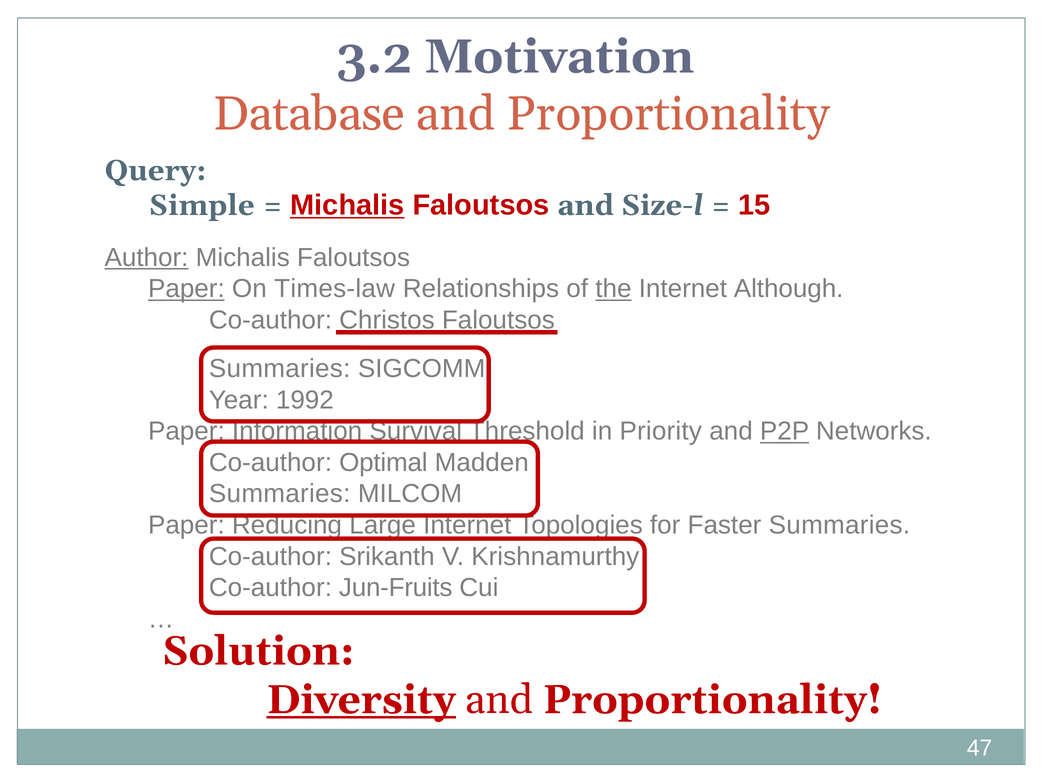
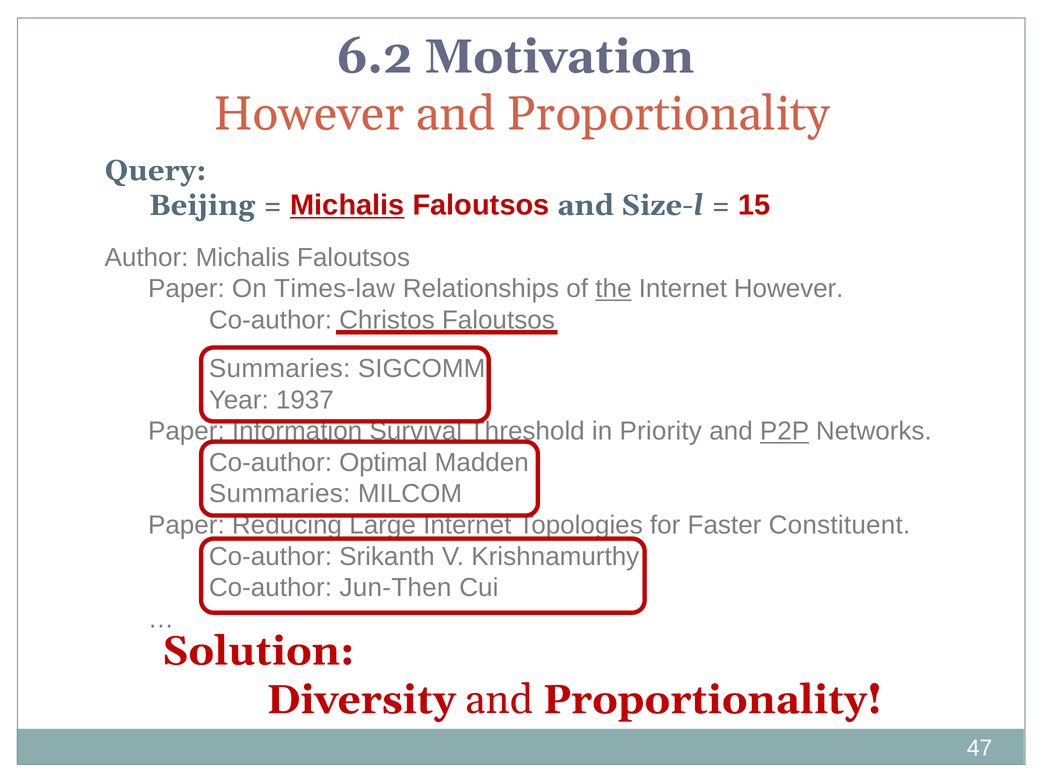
3.2: 3.2 -> 6.2 (375, 57)
Database: Database -> However (309, 114)
Simple: Simple -> Beijing (202, 205)
Author underline: present -> none (147, 258)
Paper underline: present -> none (186, 289)
Internet Although: Although -> However (789, 289)
1992: 1992 -> 1937 (305, 400)
Faster Summaries: Summaries -> Constituent (839, 525)
Jun-Fruits: Jun-Fruits -> Jun-Then (395, 588)
Diversity underline: present -> none (361, 700)
